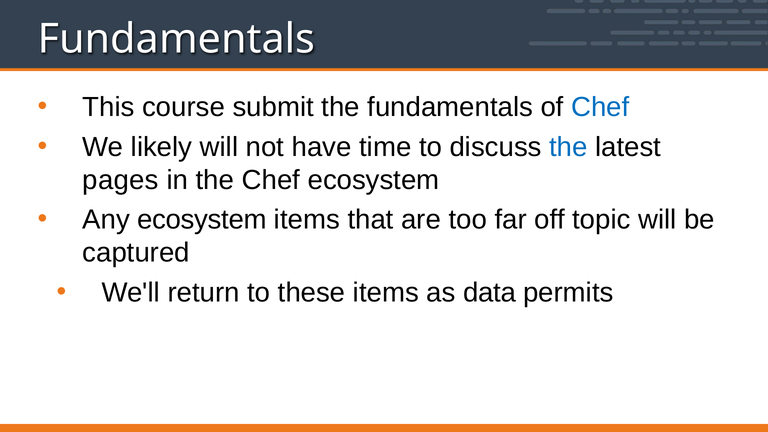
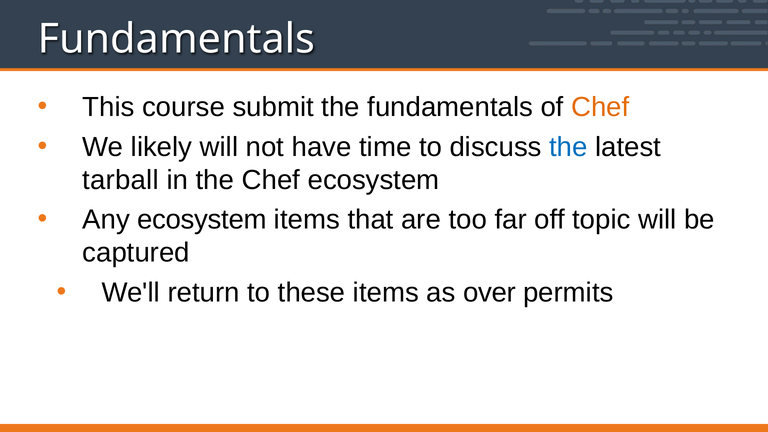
Chef colour: blue -> orange (600, 107)
pages: pages -> tarball (121, 180)
data: data -> over (489, 292)
